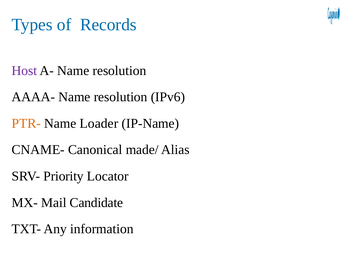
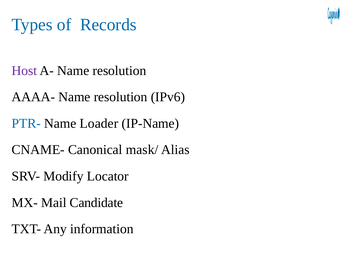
PTR- colour: orange -> blue (26, 123)
made/: made/ -> mask/ (142, 150)
Priority: Priority -> Modify (64, 176)
